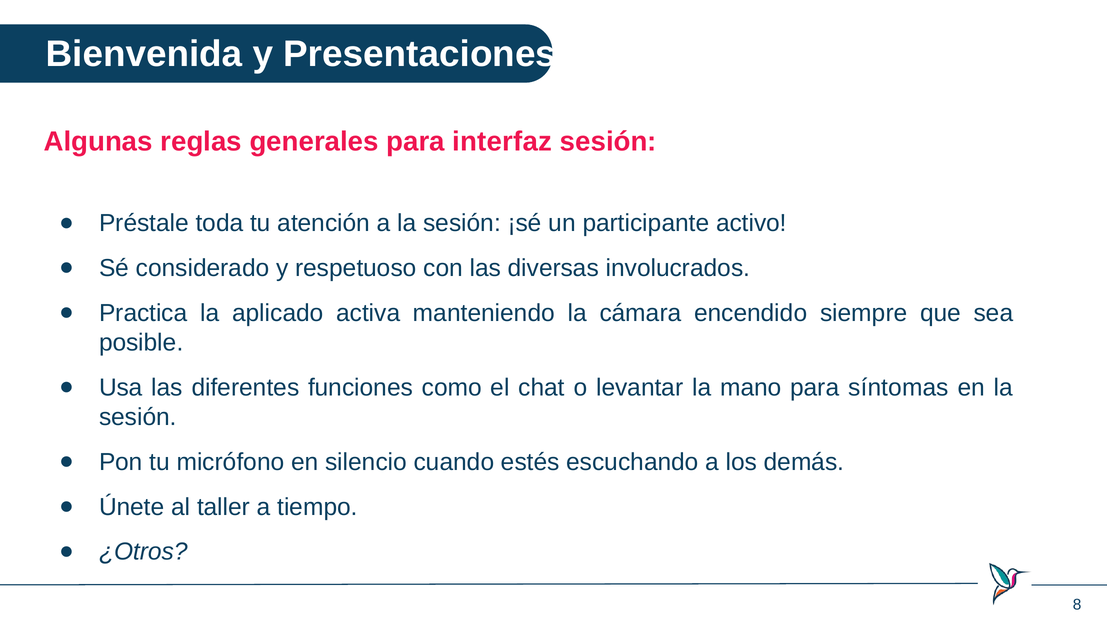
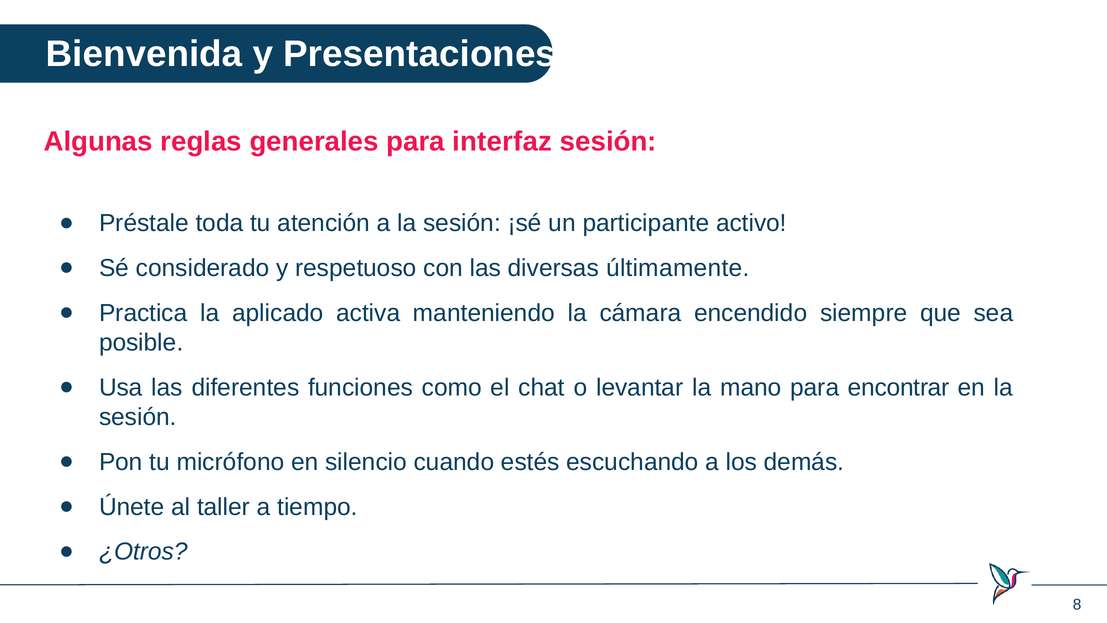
involucrados: involucrados -> últimamente (678, 268)
síntomas: síntomas -> encontrar (899, 387)
